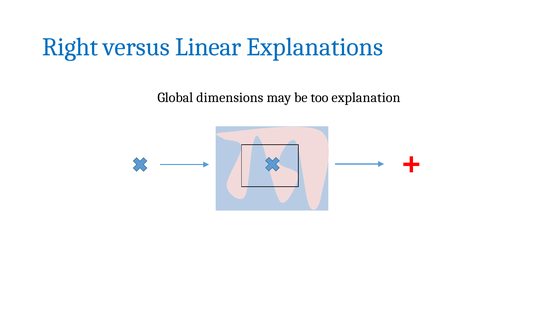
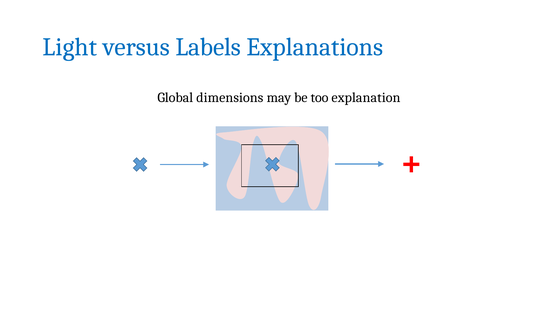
Right: Right -> Light (70, 47)
Linear: Linear -> Labels (208, 47)
